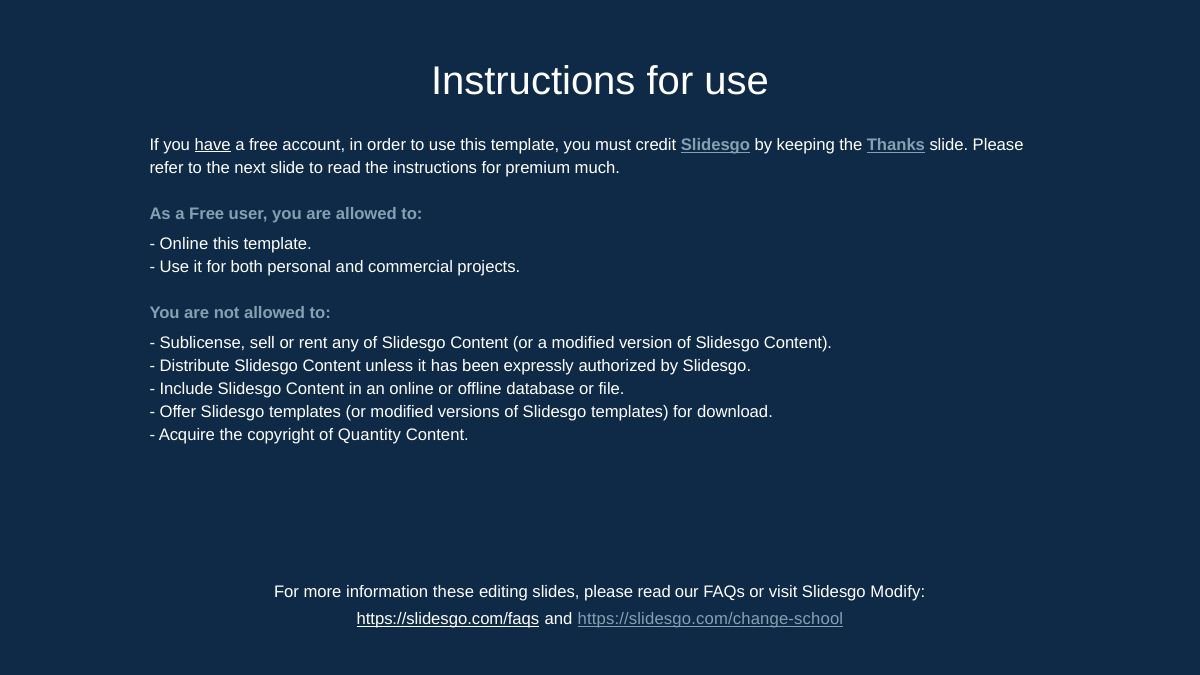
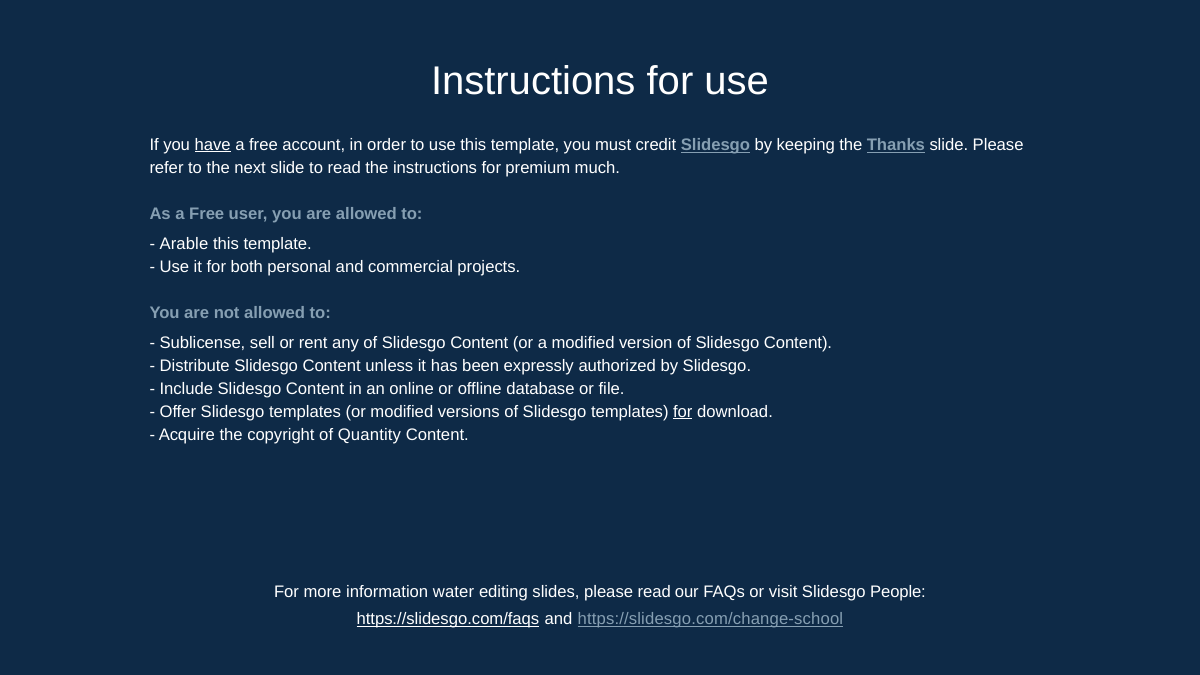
Online: Online -> Arable (184, 244)
for underline: none -> present (683, 412)
these: these -> water (454, 592)
Modify: Modify -> People (898, 592)
